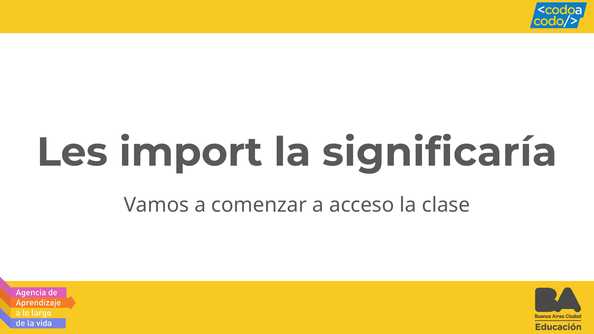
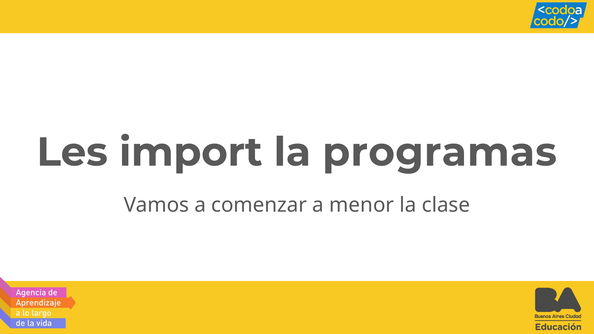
significaría: significaría -> programas (440, 152)
acceso: acceso -> menor (362, 205)
